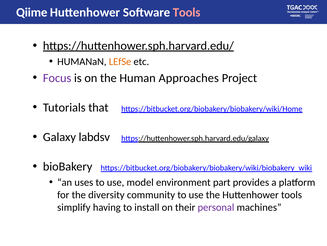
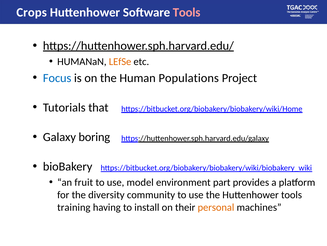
Qiime: Qiime -> Crops (32, 13)
Focus colour: purple -> blue (57, 78)
Approaches: Approaches -> Populations (189, 78)
labdsv: labdsv -> boring (94, 137)
uses: uses -> fruit (84, 182)
simplify: simplify -> training (74, 207)
personal colour: purple -> orange (216, 207)
